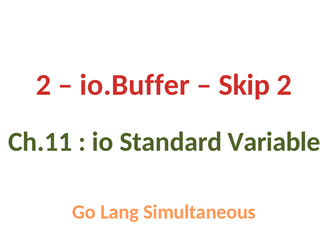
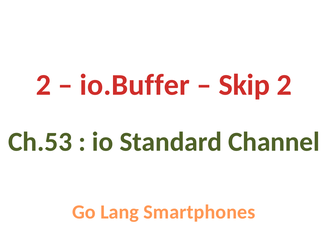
Ch.11: Ch.11 -> Ch.53 (40, 142)
Variable: Variable -> Channel (274, 142)
Simultaneous: Simultaneous -> Smartphones (199, 212)
